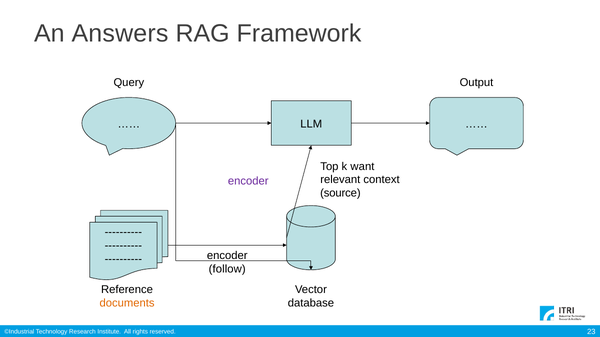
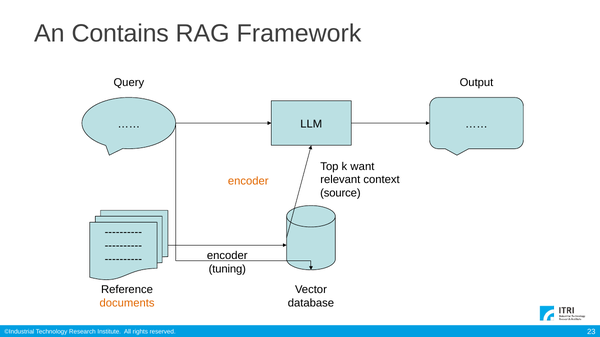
Answers: Answers -> Contains (120, 34)
encoder colour: purple -> orange (248, 181)
follow: follow -> tuning (227, 270)
